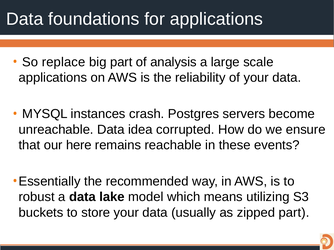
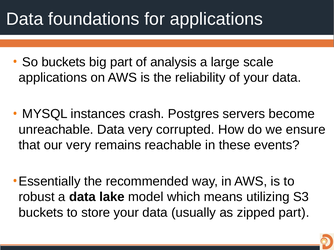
So replace: replace -> buckets (64, 62)
Data idea: idea -> very (140, 130)
our here: here -> very (79, 145)
